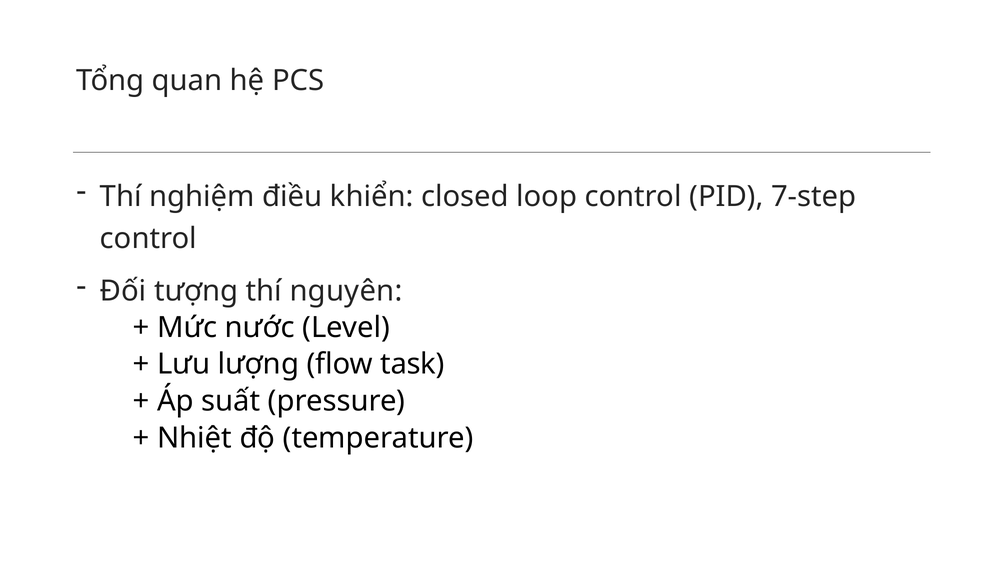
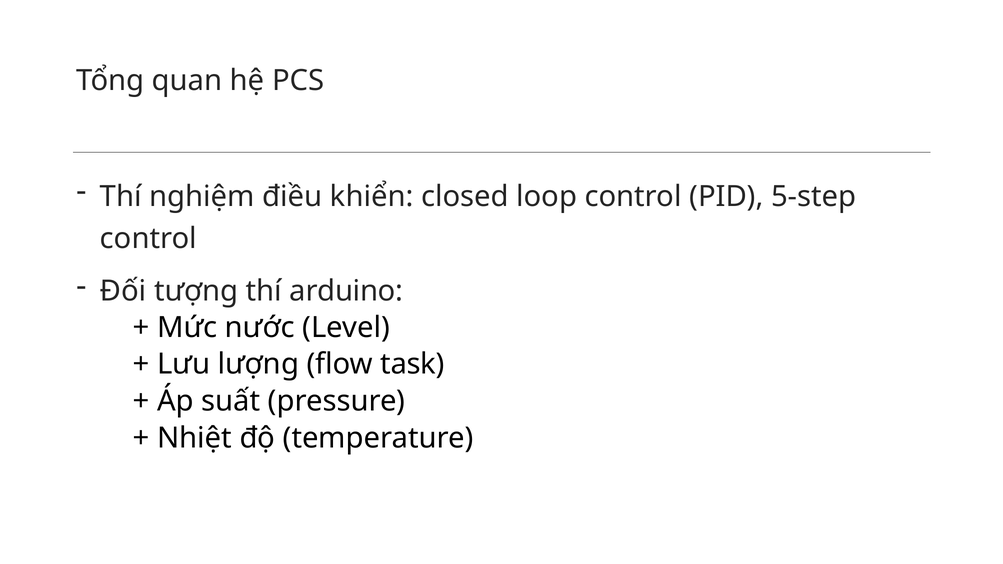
7-step: 7-step -> 5-step (814, 197)
nguyên: nguyên -> arduino (346, 291)
